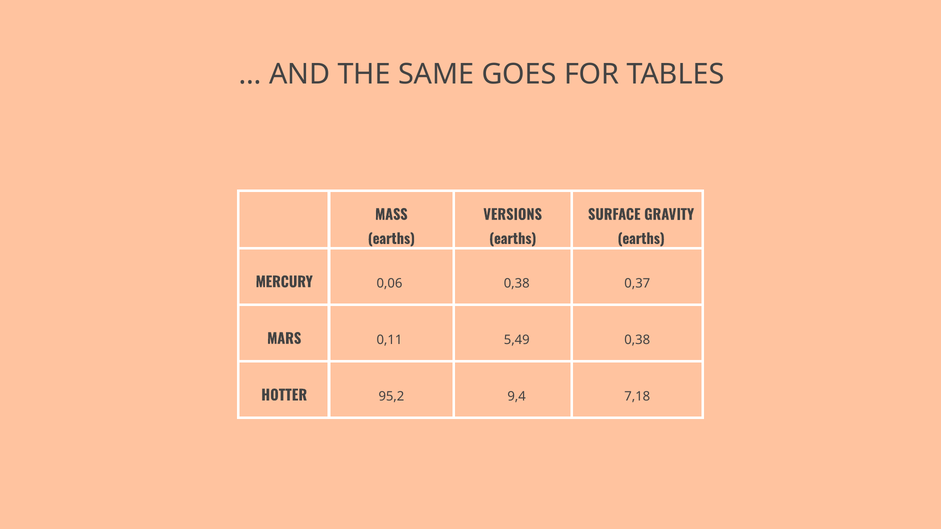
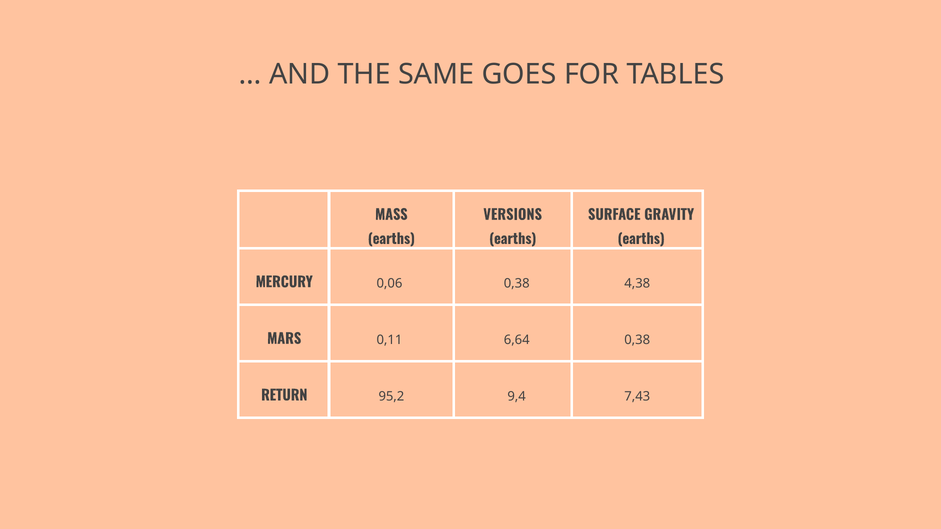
0,37: 0,37 -> 4,38 (637, 284)
5,49: 5,49 -> 6,64 (517, 340)
HOTTER: HOTTER -> RETURN (284, 396)
7,18: 7,18 -> 7,43 (637, 397)
